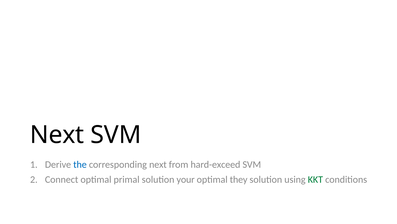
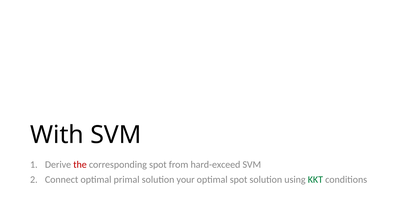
Next: Next -> With (57, 134)
the colour: blue -> red (80, 164)
corresponding next: next -> spot (158, 164)
optimal they: they -> spot (239, 179)
